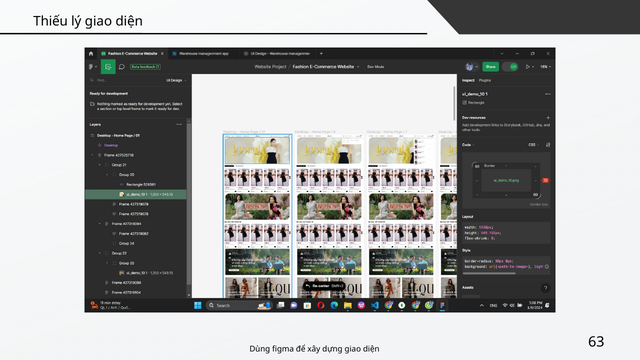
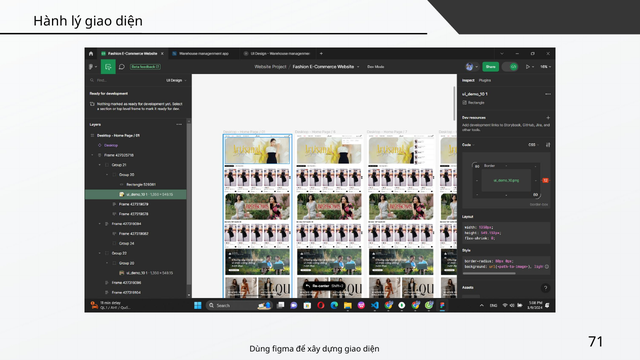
Thiếu: Thiếu -> Hành (50, 21)
63: 63 -> 71 (596, 342)
